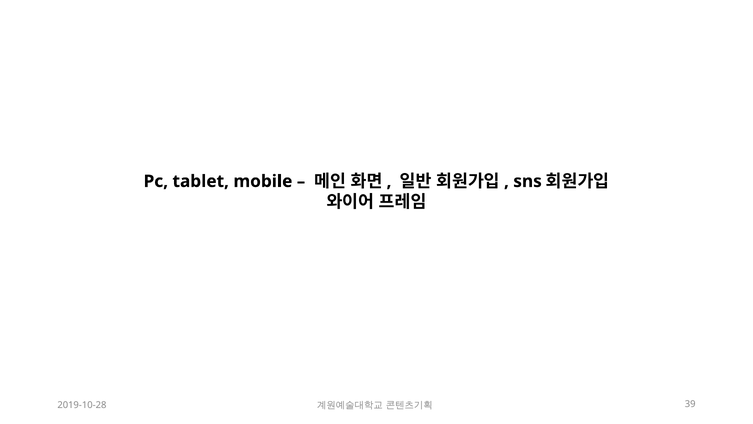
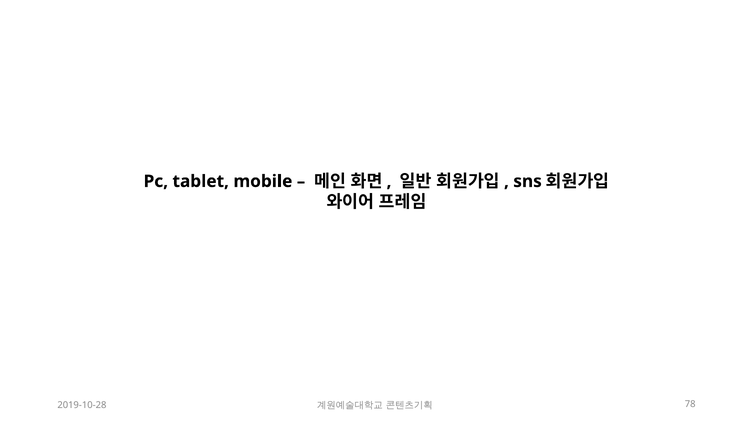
39: 39 -> 78 (690, 404)
